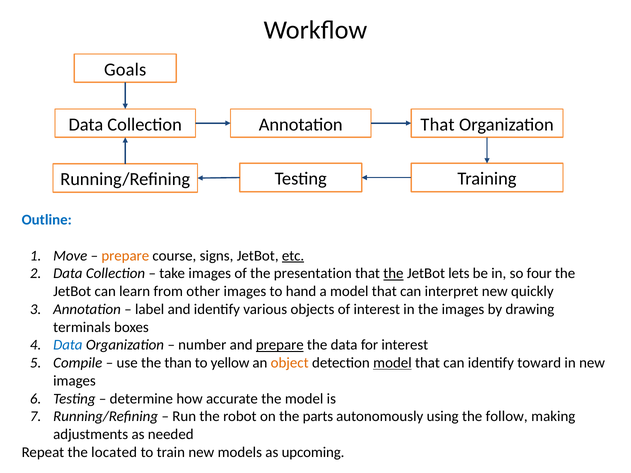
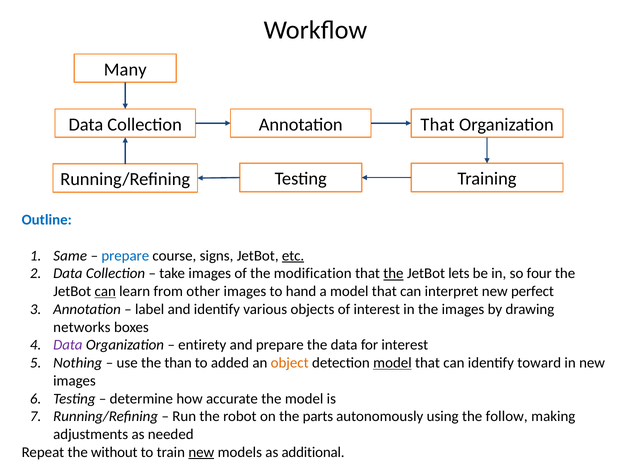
Goals: Goals -> Many (125, 70)
Move: Move -> Same (70, 256)
prepare colour: orange -> blue (125, 256)
presentation: presentation -> modification (313, 274)
can underline: none -> present (105, 292)
quickly: quickly -> perfect (532, 292)
terminals: terminals -> networks (82, 327)
Data colour: blue -> purple (68, 345)
number: number -> entirety (202, 345)
prepare underline: present -> none (280, 345)
Compile: Compile -> Nothing (78, 363)
yellow: yellow -> added (230, 363)
located: located -> without (114, 453)
new underline: none -> present (201, 453)
upcoming: upcoming -> additional (313, 453)
